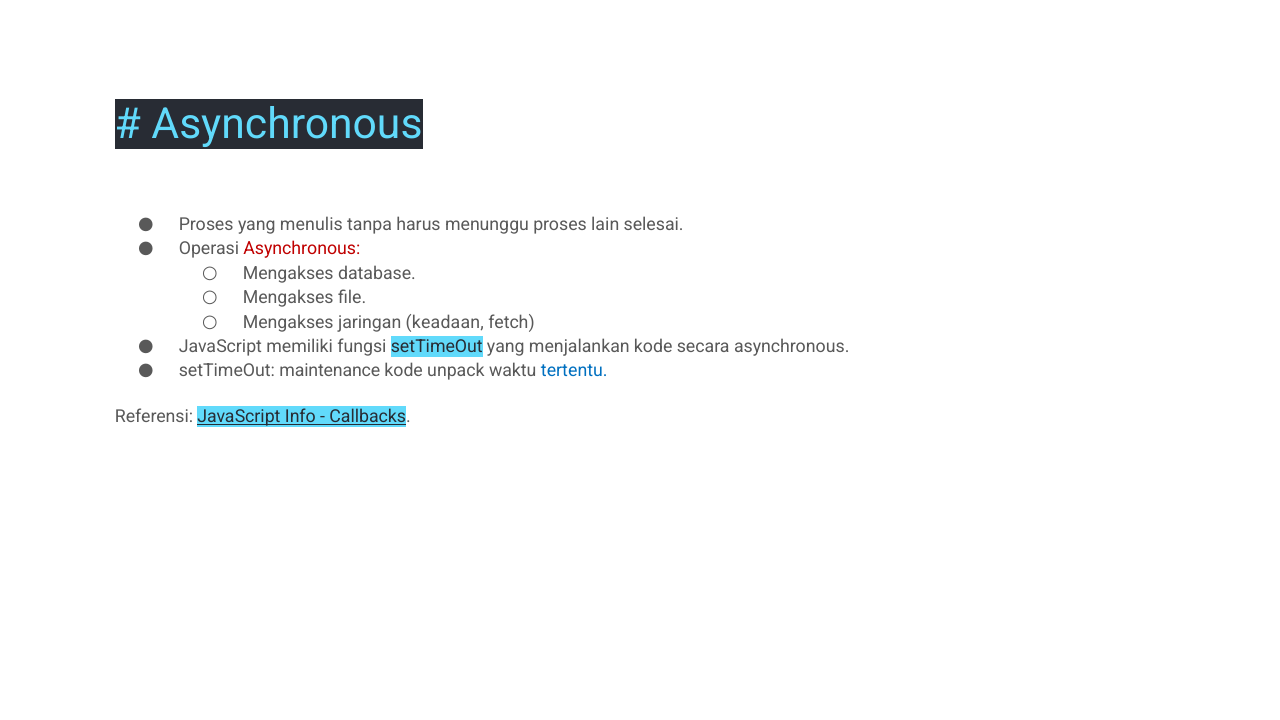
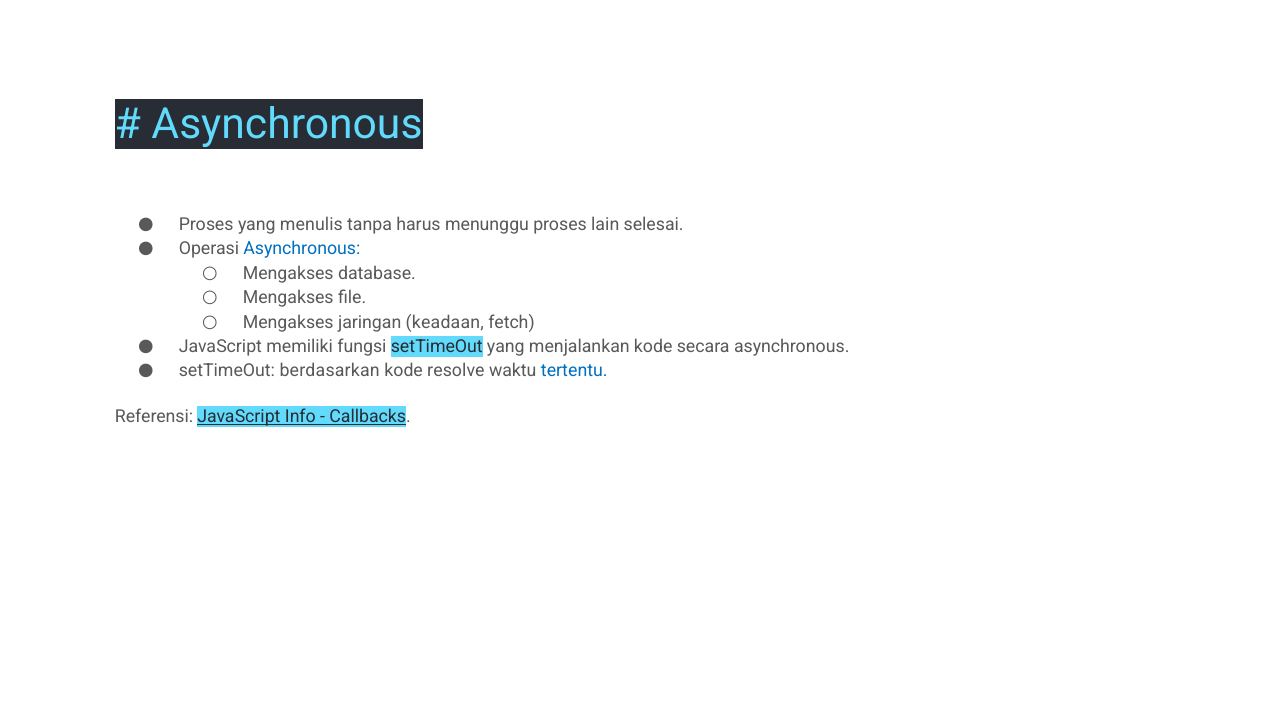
Asynchronous colour: red -> blue (302, 249)
maintenance: maintenance -> berdasarkan (330, 371)
unpack: unpack -> resolve (456, 371)
